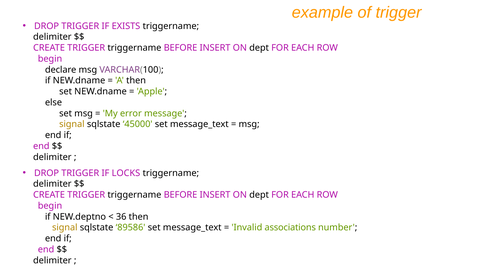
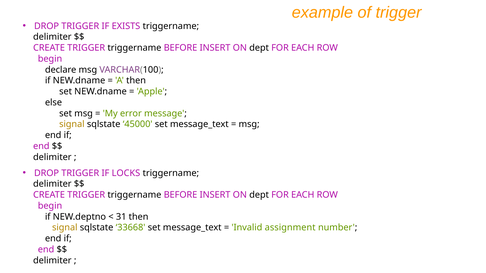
36: 36 -> 31 (121, 217)
89586: 89586 -> 33668 (131, 228)
associations: associations -> assignment (290, 228)
